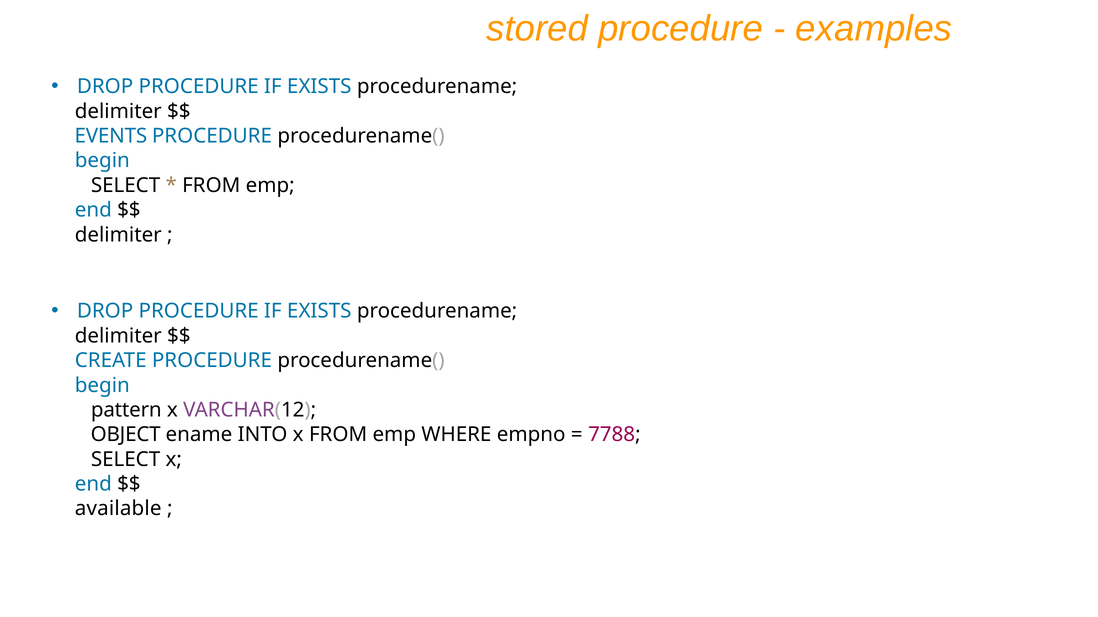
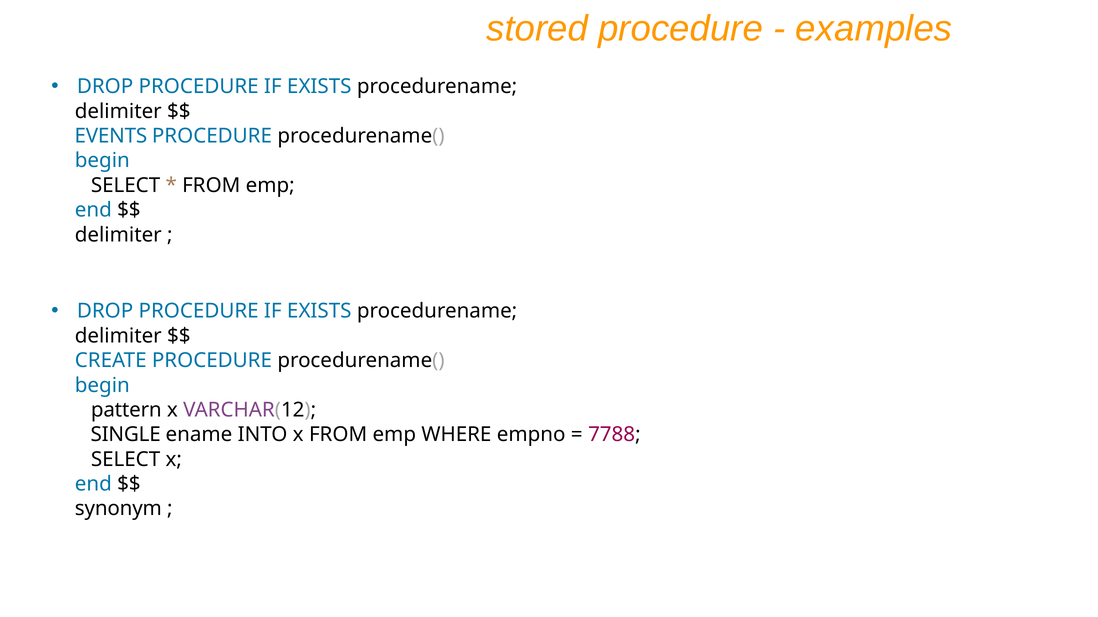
OBJECT: OBJECT -> SINGLE (126, 435)
available: available -> synonym (118, 509)
